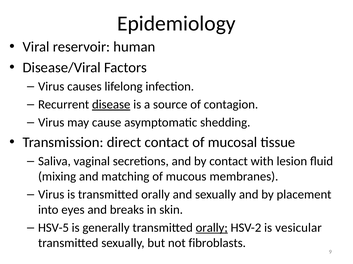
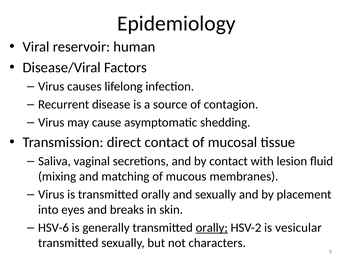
disease underline: present -> none (111, 105)
HSV-5: HSV-5 -> HSV-6 (53, 228)
fibroblasts: fibroblasts -> characters (217, 244)
